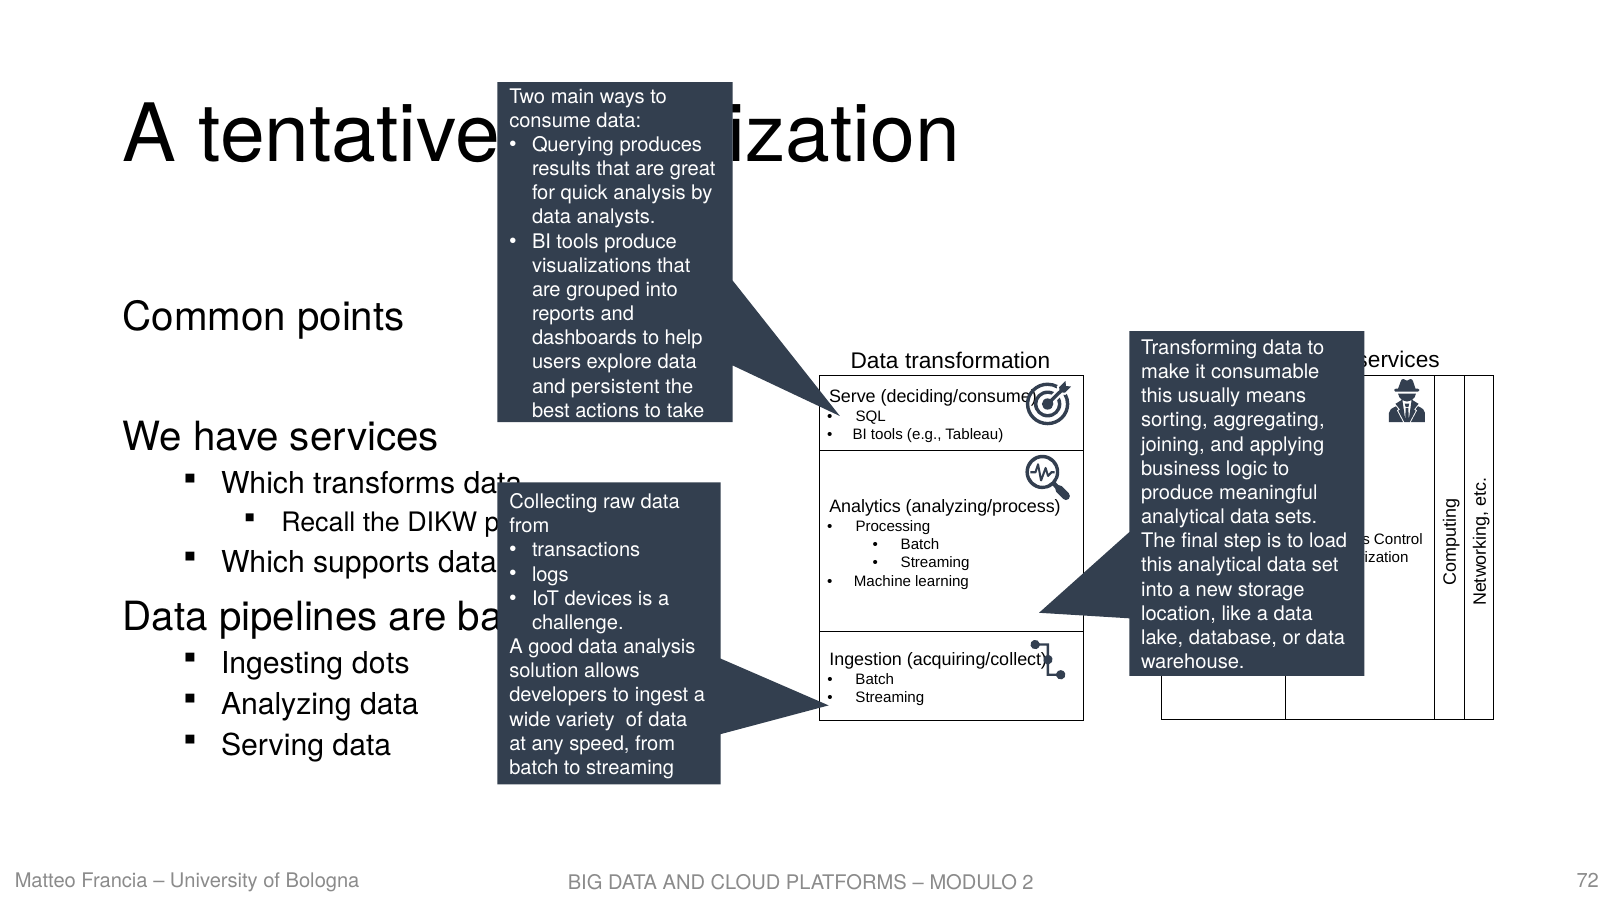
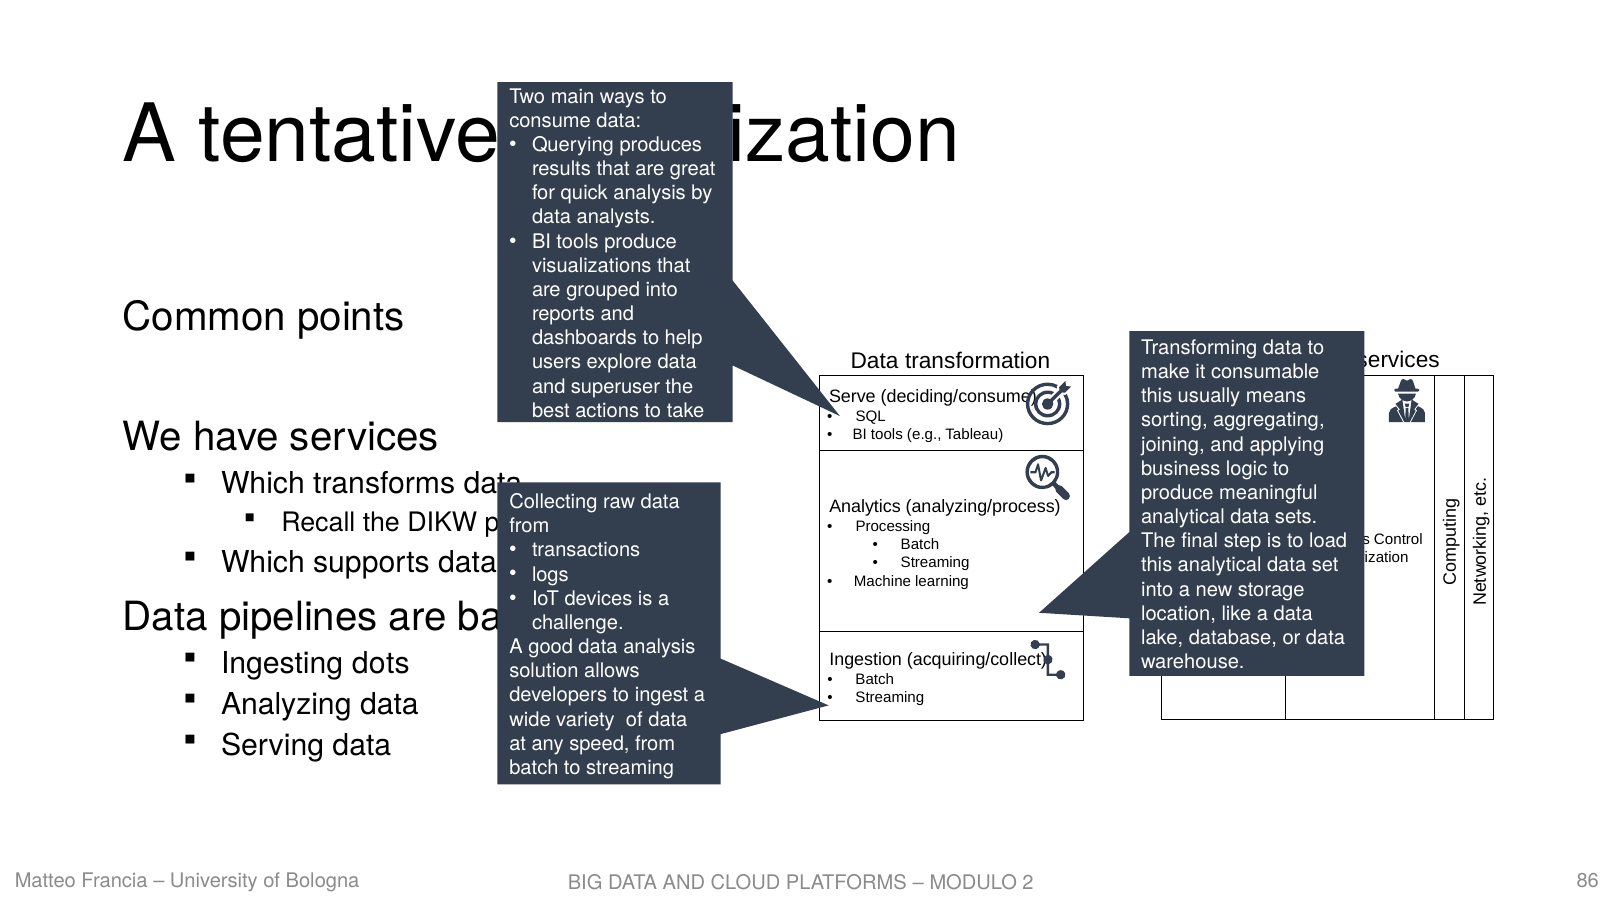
persistent: persistent -> superuser (616, 387)
72: 72 -> 86 (1588, 881)
